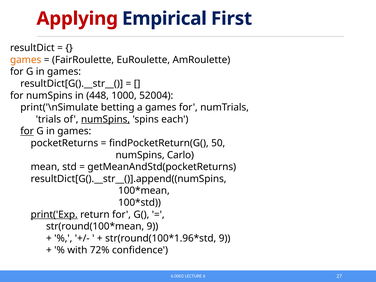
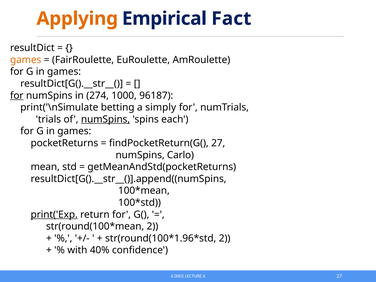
Applying colour: red -> orange (77, 19)
First: First -> Fact (231, 19)
for underline: none -> present (17, 95)
448: 448 -> 274 (98, 95)
52004: 52004 -> 96187 (156, 95)
a games: games -> simply (161, 107)
for underline: present -> none (27, 131)
findPocketReturn(G( 50: 50 -> 27 (218, 143)
9: 9 -> 2 (152, 226)
9: 9 -> 2 (225, 238)
72%: 72% -> 40% (100, 250)
